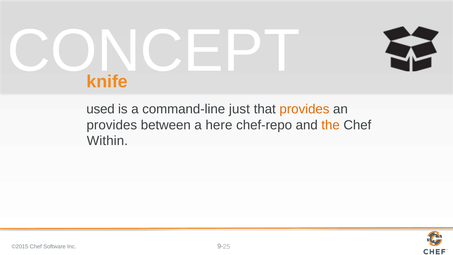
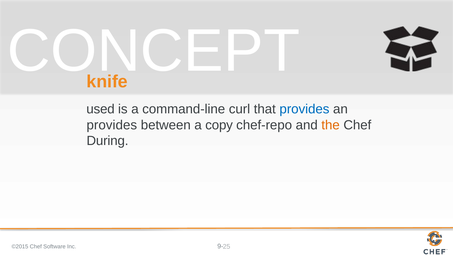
just: just -> curl (239, 109)
provides colour: orange -> blue (304, 109)
here: here -> copy (219, 125)
Within: Within -> During (107, 141)
